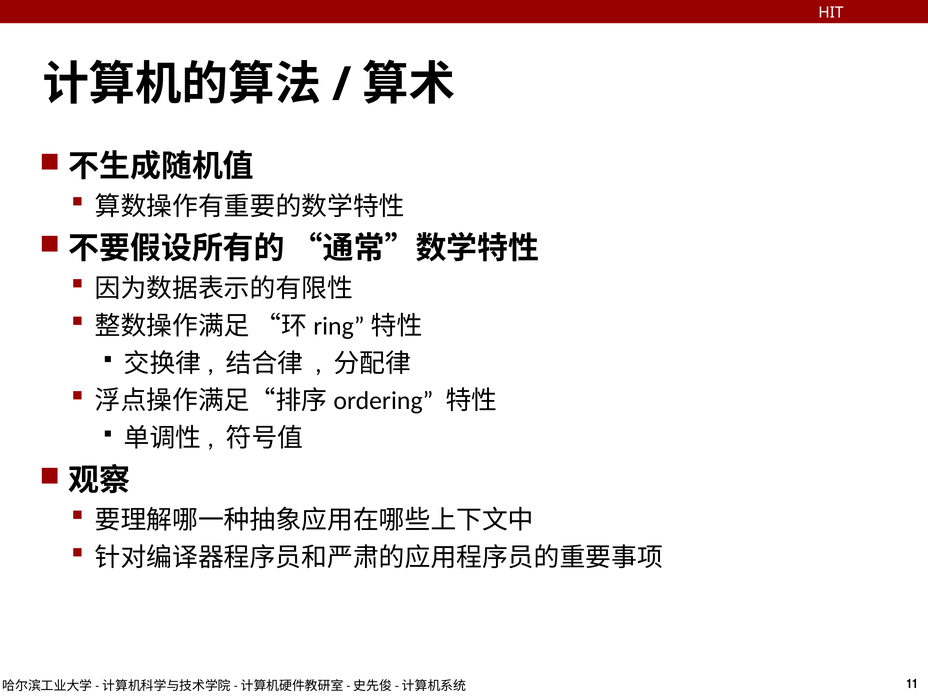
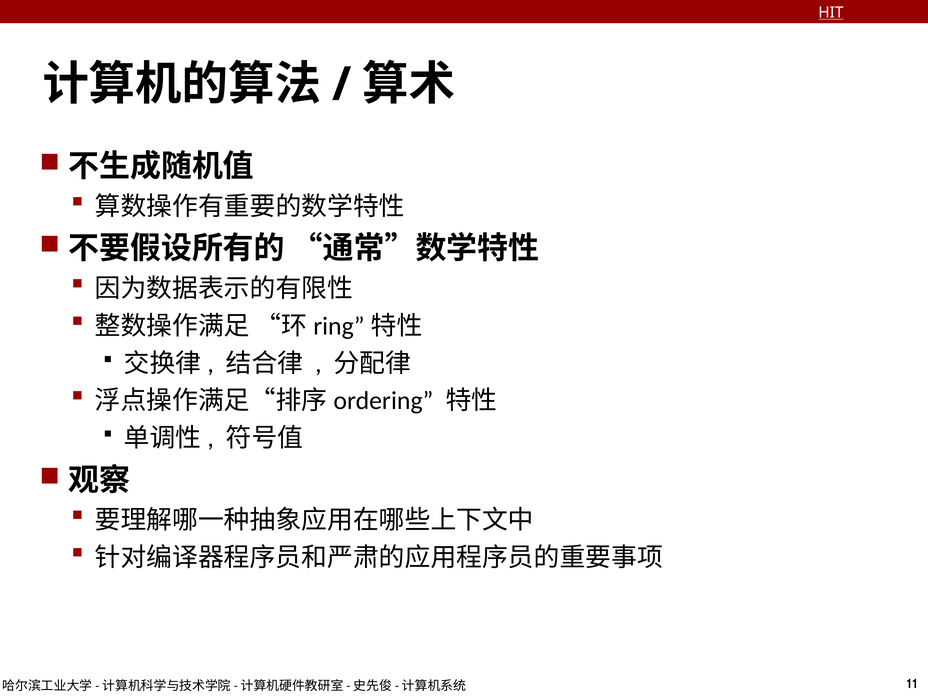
HIT underline: none -> present (831, 13)
